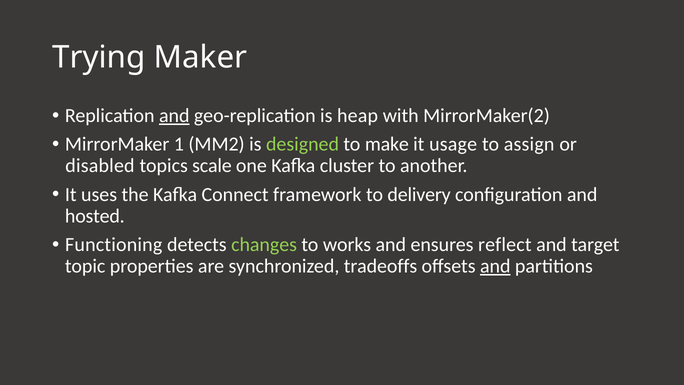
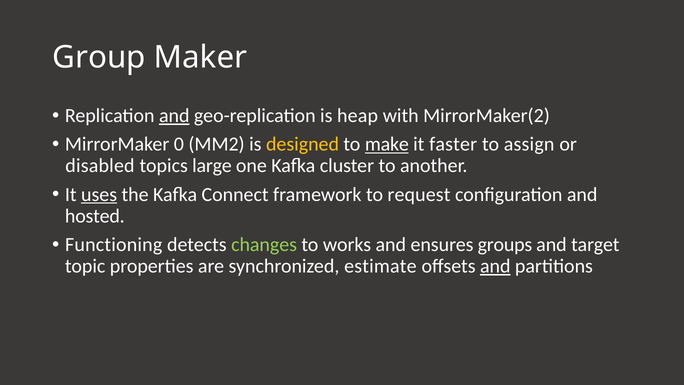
Trying: Trying -> Group (99, 57)
1: 1 -> 0 (179, 144)
designed colour: light green -> yellow (303, 144)
make underline: none -> present (387, 144)
usage: usage -> faster (453, 144)
scale: scale -> large (212, 166)
uses underline: none -> present (99, 194)
delivery: delivery -> request (419, 194)
reflect: reflect -> groups (505, 245)
tradeoffs: tradeoffs -> estimate (380, 266)
